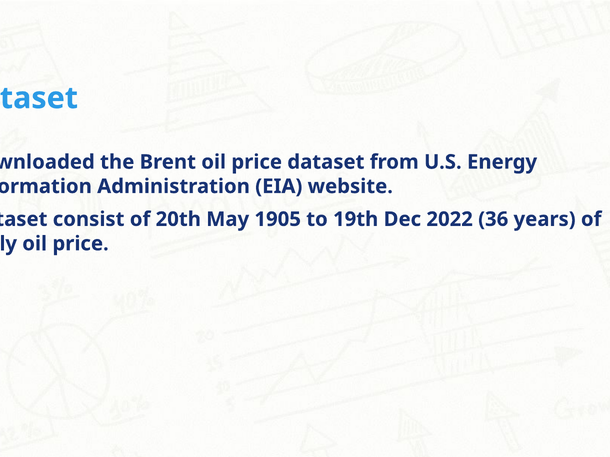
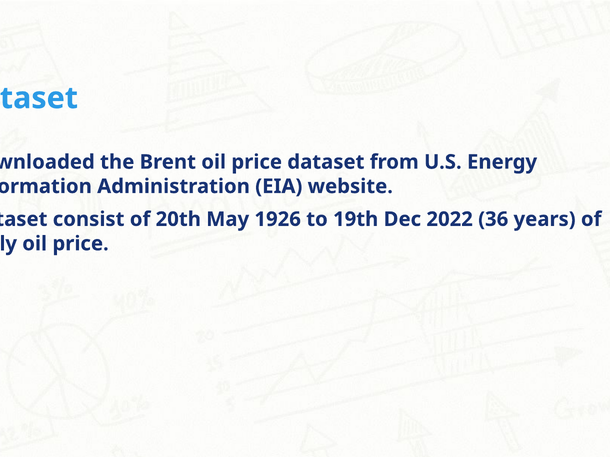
1905: 1905 -> 1926 (278, 219)
